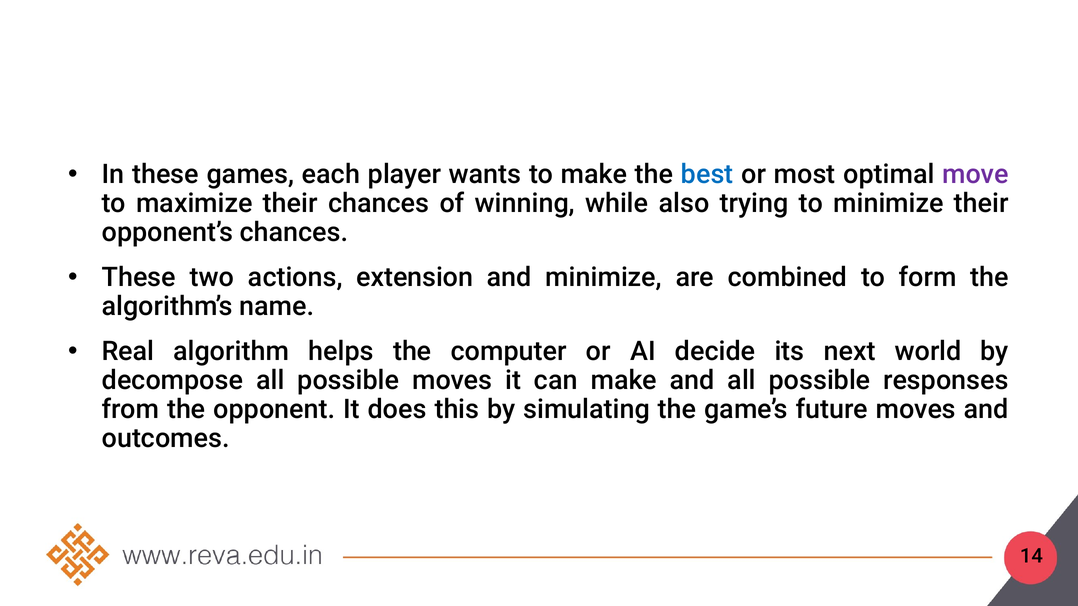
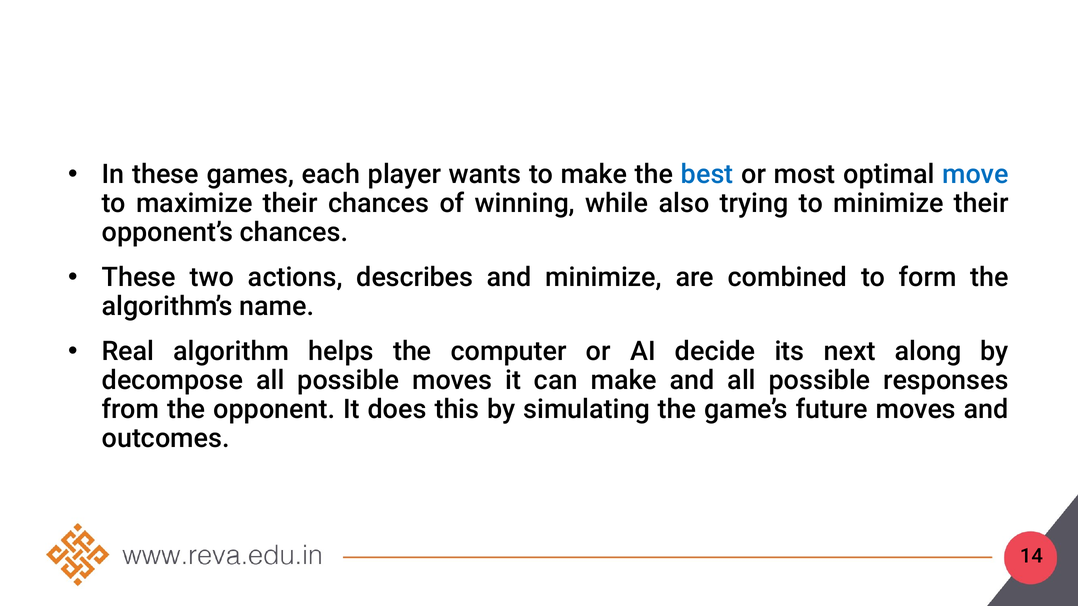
move colour: purple -> blue (975, 175)
extension: extension -> describes (415, 278)
world: world -> along (928, 352)
